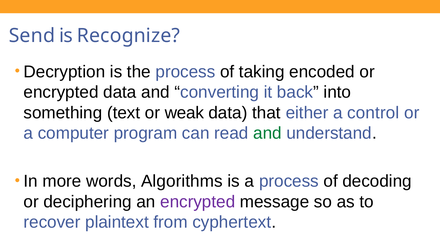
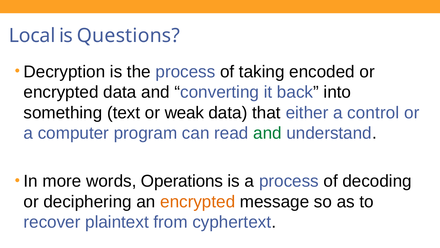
Send: Send -> Local (32, 36)
Recognize: Recognize -> Questions (128, 36)
Algorithms: Algorithms -> Operations (182, 181)
encrypted colour: purple -> orange (198, 201)
